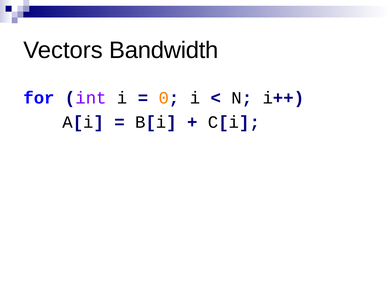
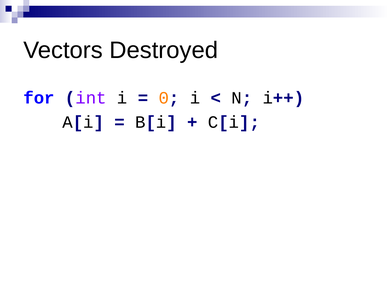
Bandwidth: Bandwidth -> Destroyed (164, 50)
